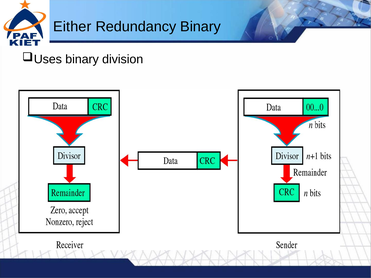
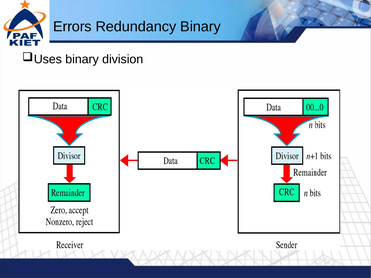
Either: Either -> Errors (72, 27)
